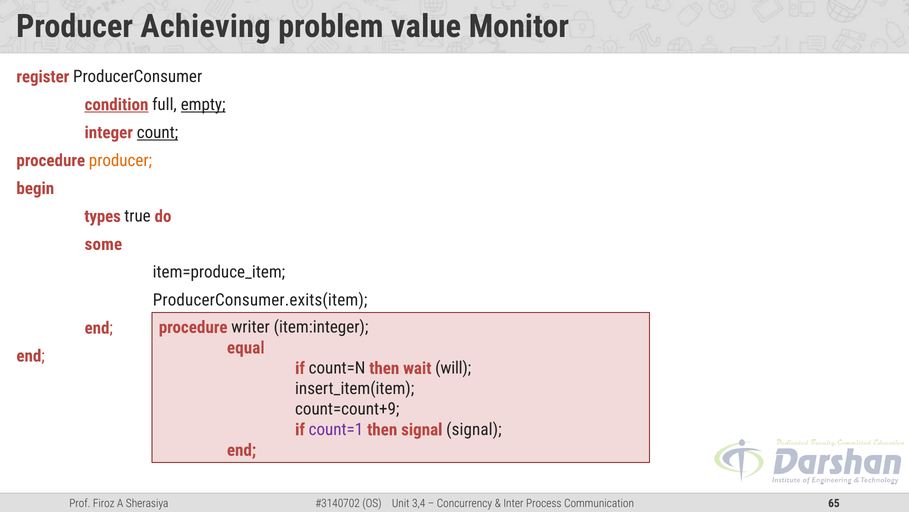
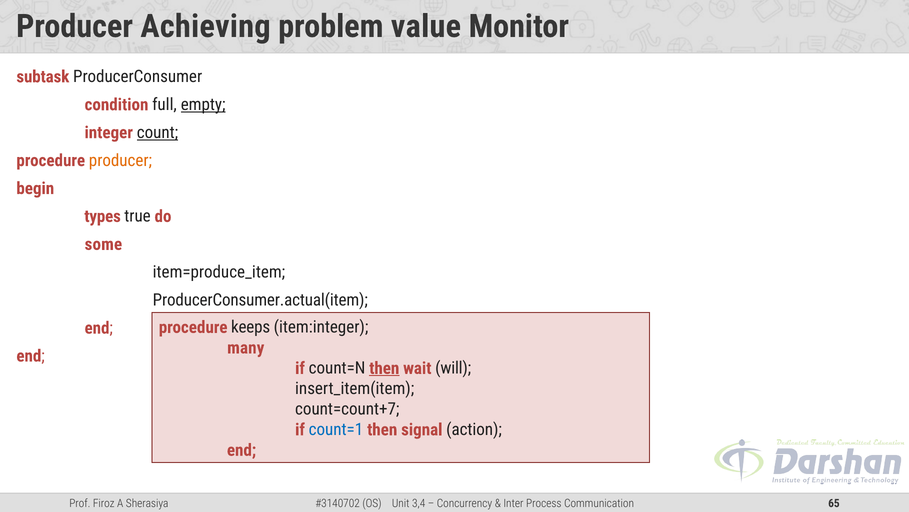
register: register -> subtask (43, 77)
condition underline: present -> none (116, 105)
ProducerConsumer.exits(item: ProducerConsumer.exits(item -> ProducerConsumer.actual(item (260, 300)
writer: writer -> keeps (251, 327)
equal: equal -> many (246, 347)
then underline: none -> present (384, 368)
count=count+9: count=count+9 -> count=count+7 (347, 409)
count=1 colour: purple -> blue (336, 429)
signal signal: signal -> action (474, 429)
